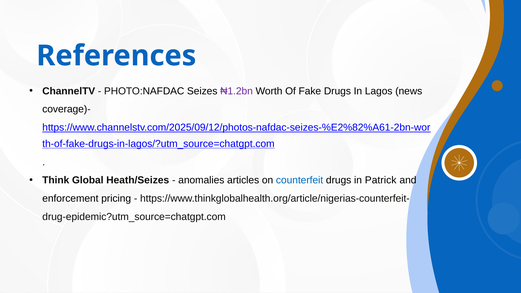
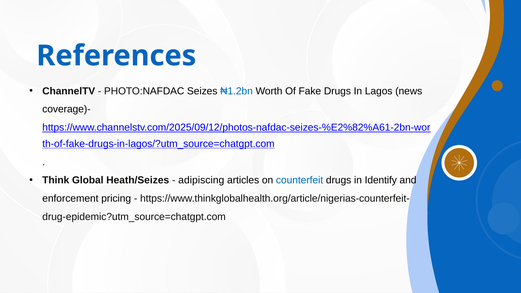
₦1.2bn colour: purple -> blue (237, 91)
anomalies: anomalies -> adipiscing (201, 180)
Patrick: Patrick -> Identify (381, 180)
